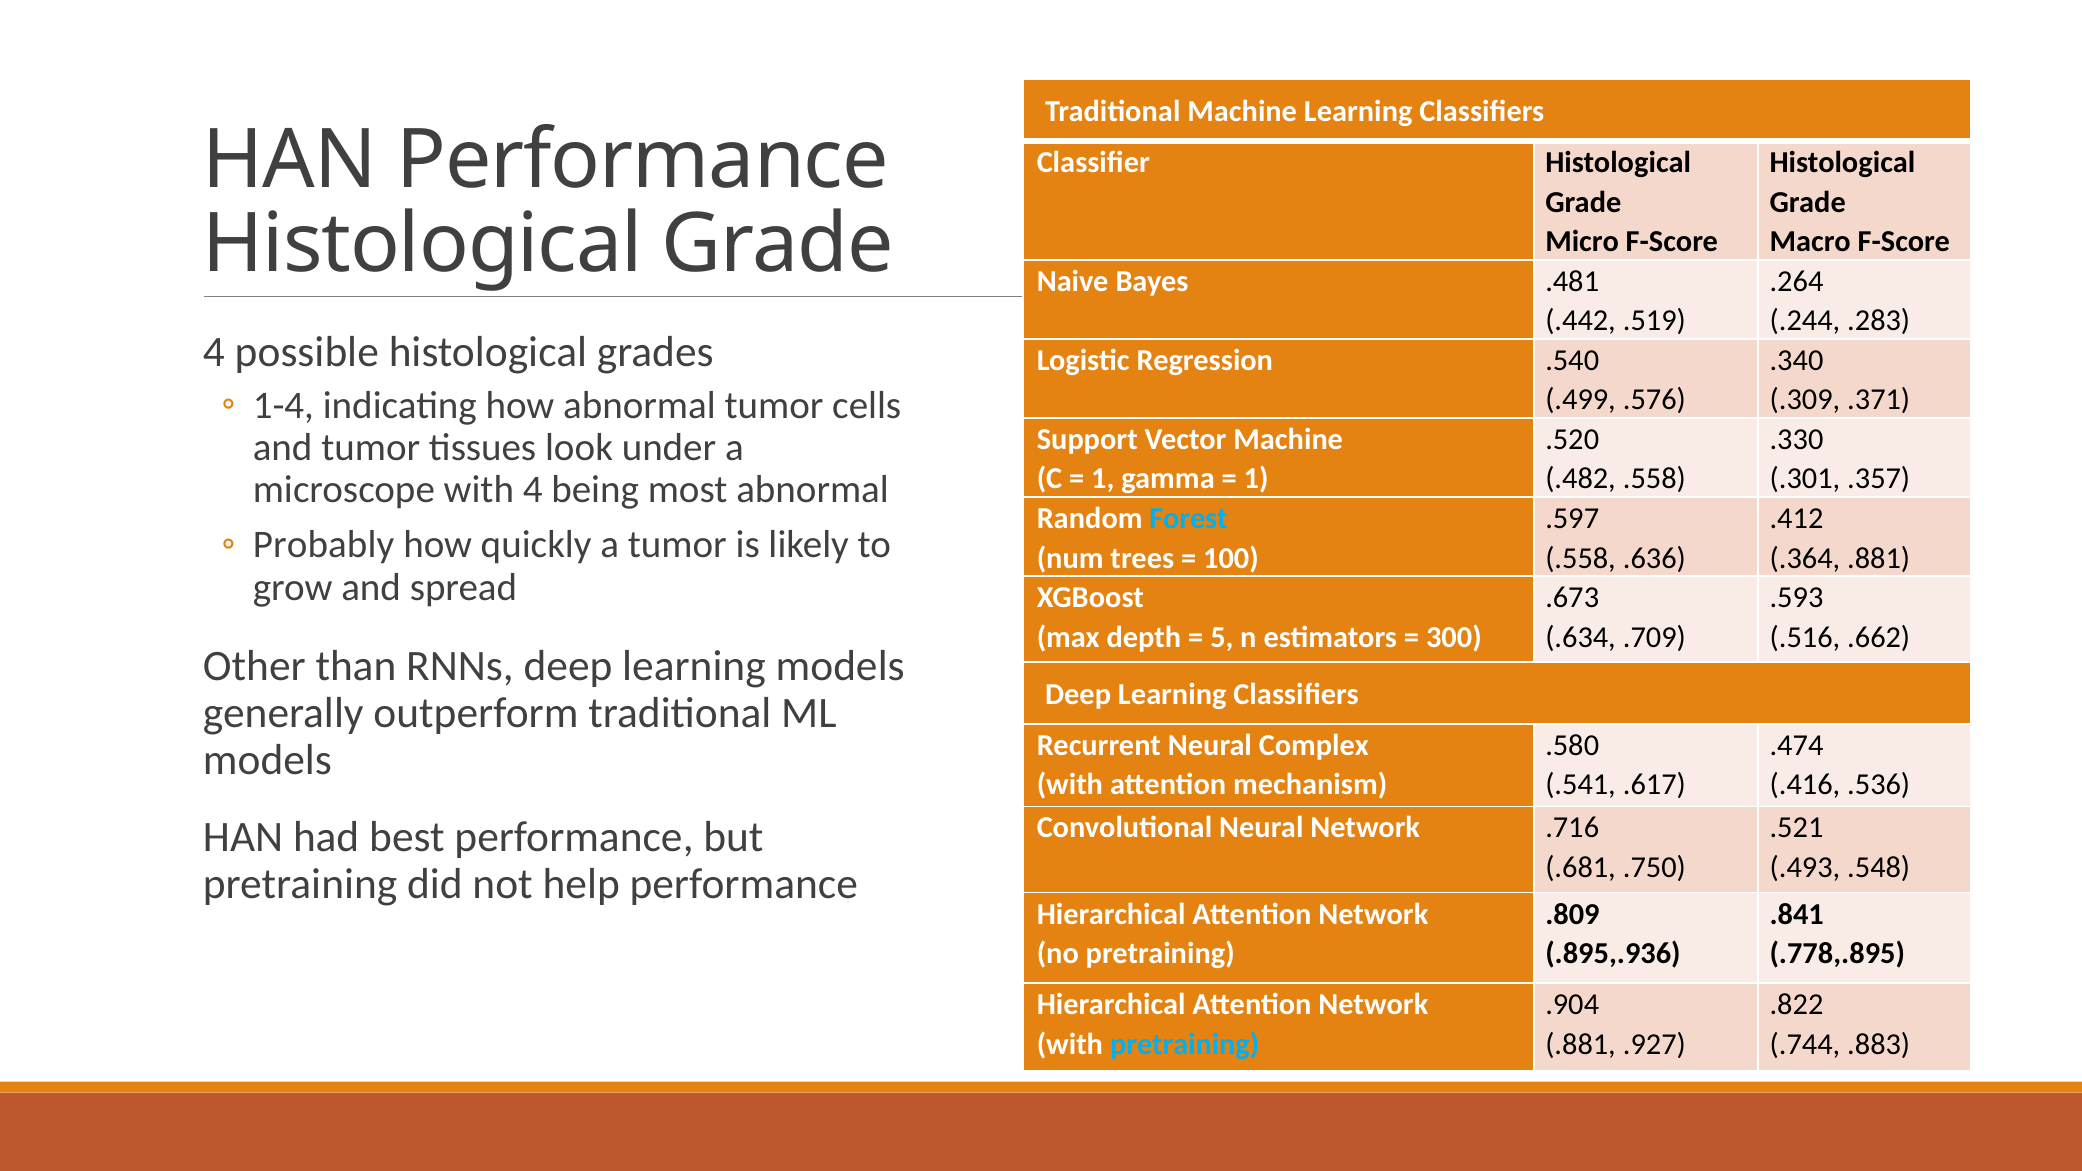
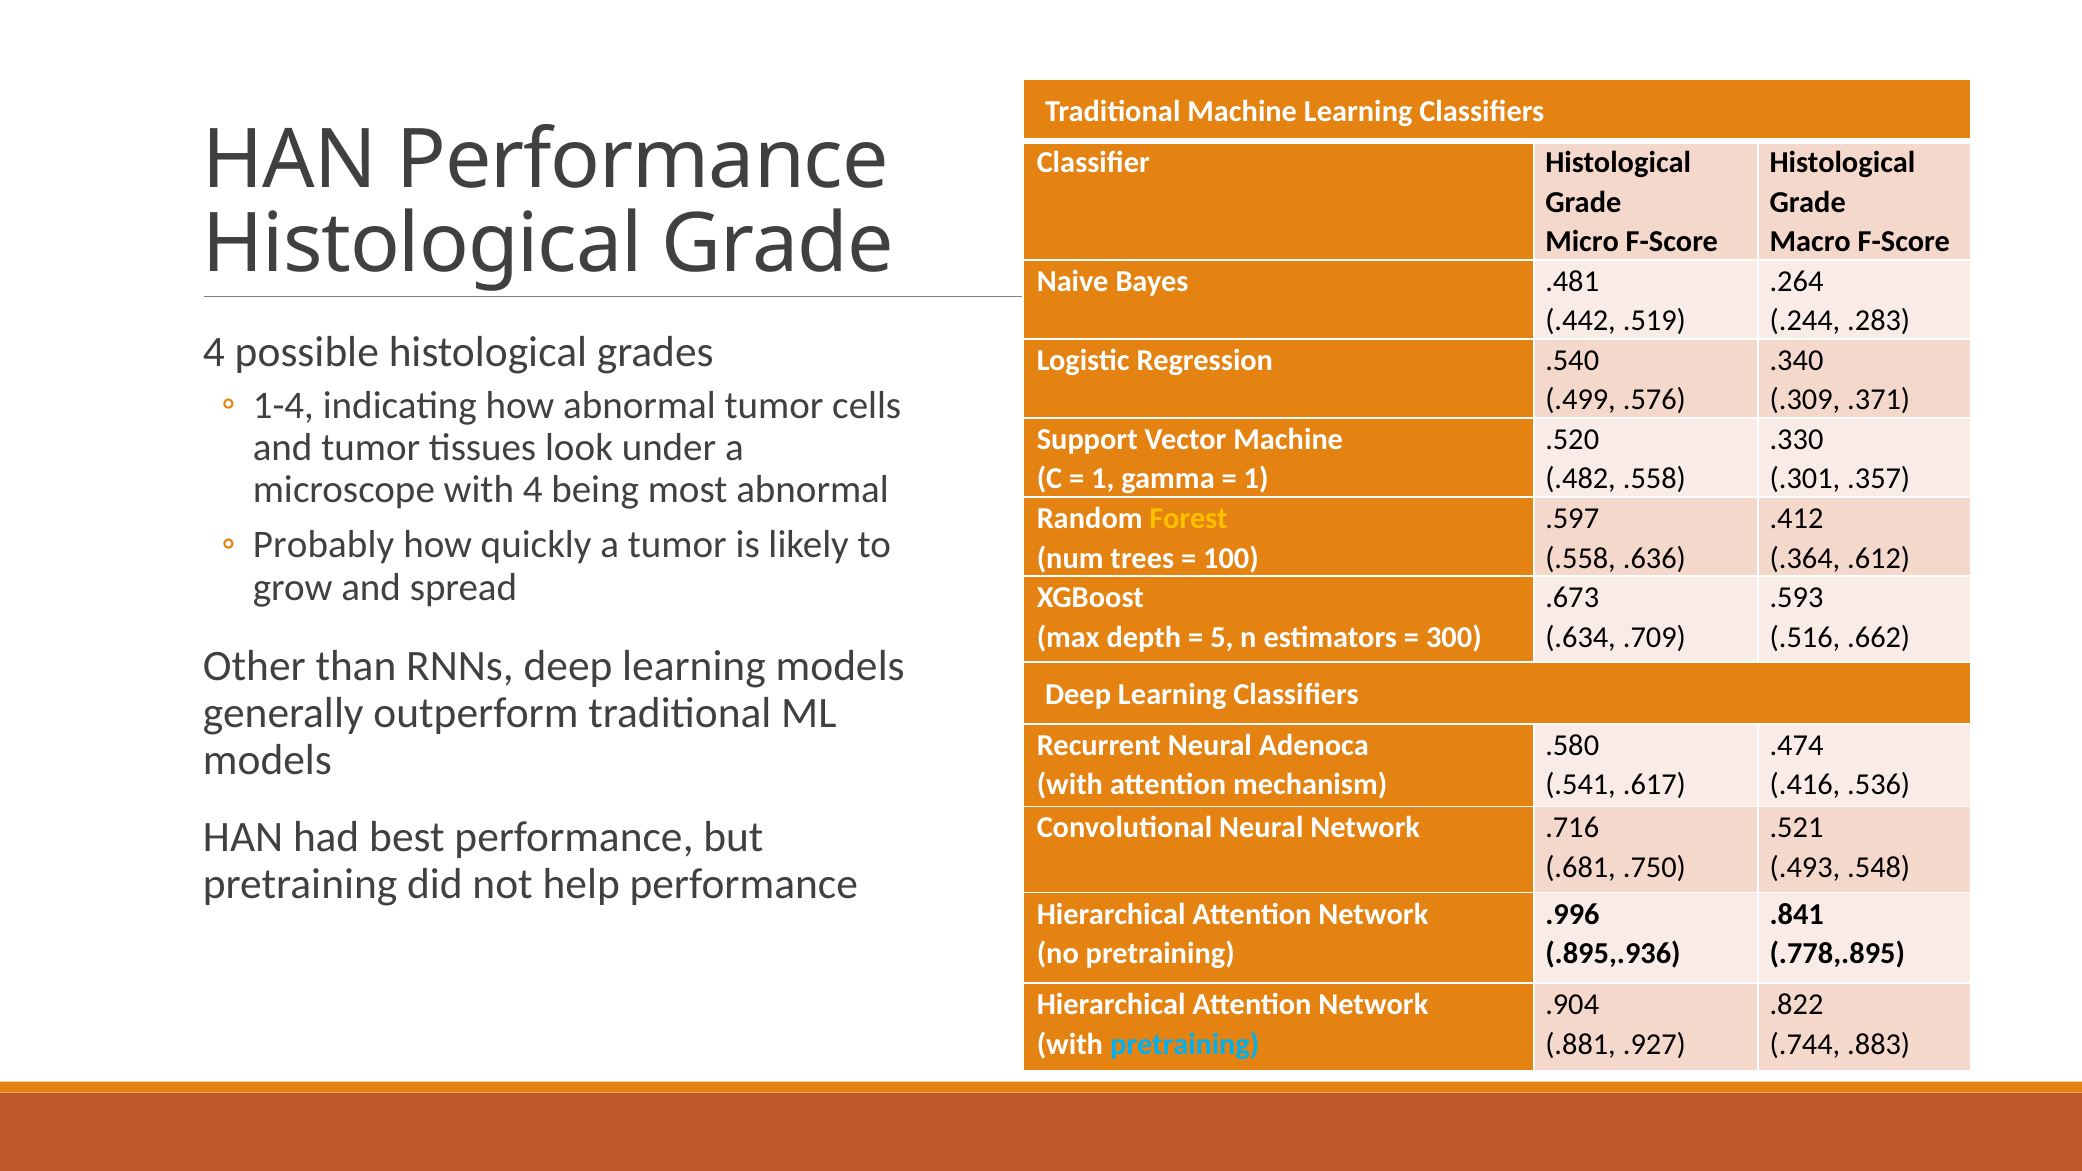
Forest colour: light blue -> yellow (1189, 519)
.364 .881: .881 -> .612 (1879, 558)
Complex: Complex -> Adenoca (1314, 745)
.809: .809 -> .996 (1572, 914)
